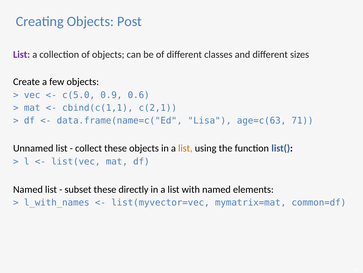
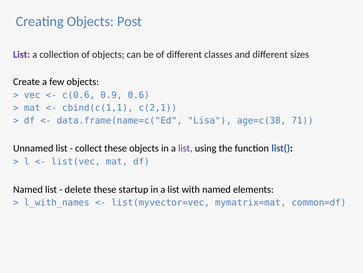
c(5.0: c(5.0 -> c(0.6 (79, 95)
age=c(63: age=c(63 -> age=c(38 (262, 120)
list colour: orange -> purple (185, 148)
subset: subset -> delete (78, 189)
directly: directly -> startup (133, 189)
